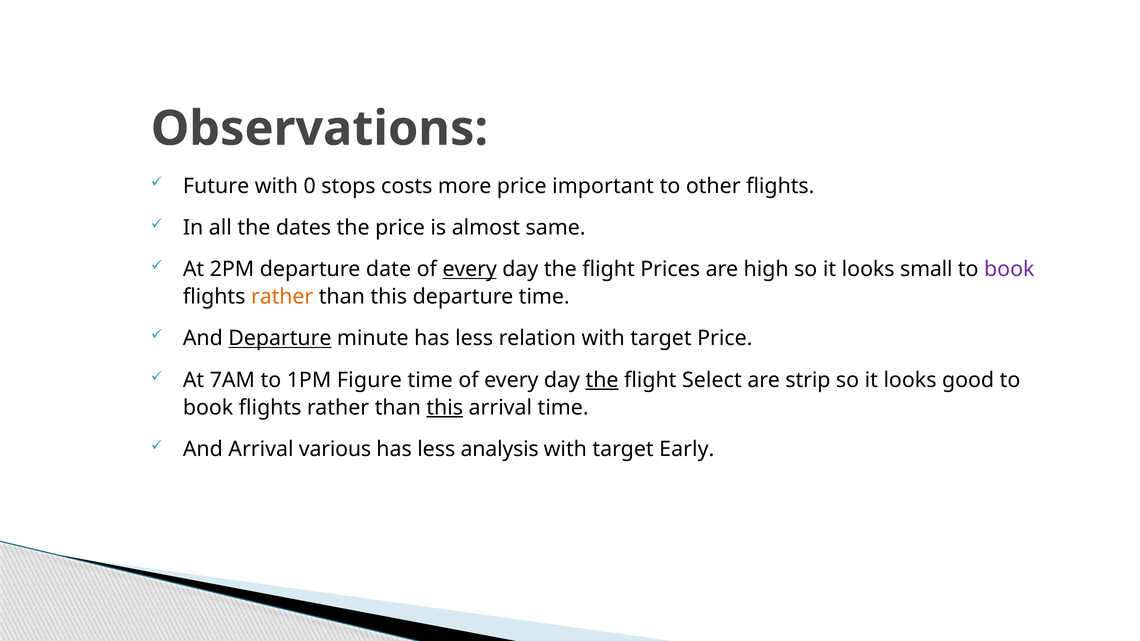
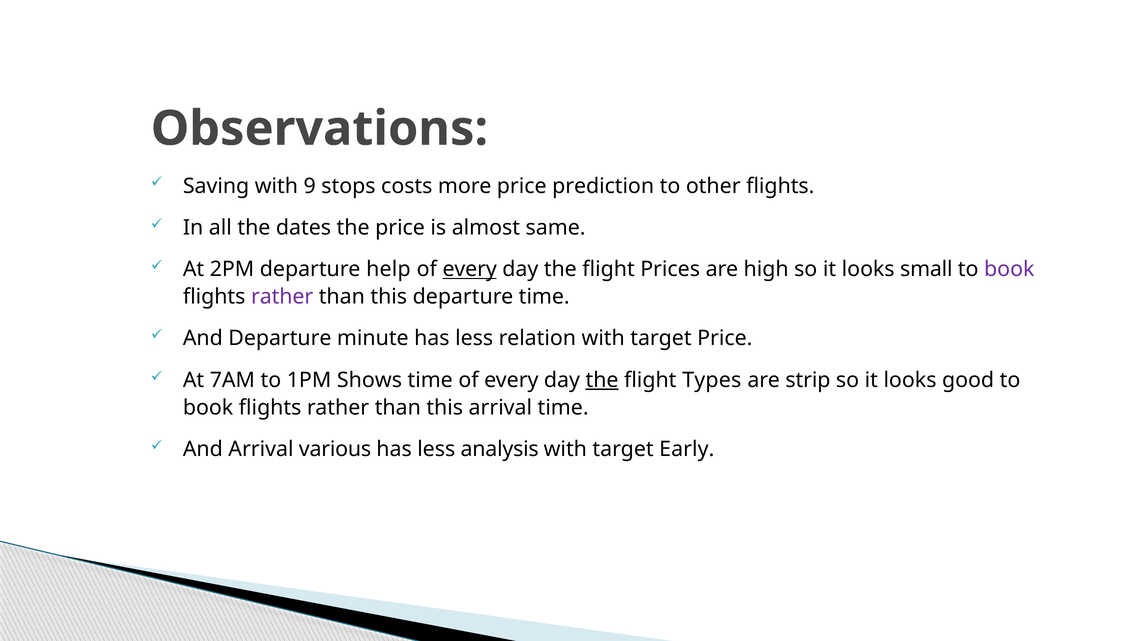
Future: Future -> Saving (216, 186)
0: 0 -> 9 (310, 186)
important: important -> prediction (603, 186)
date: date -> help (388, 269)
rather colour: orange -> purple (282, 297)
Departure underline: present -> none (280, 339)
Figure: Figure -> Shows (369, 380)
Select: Select -> Types (712, 380)
this underline: present -> none (445, 408)
